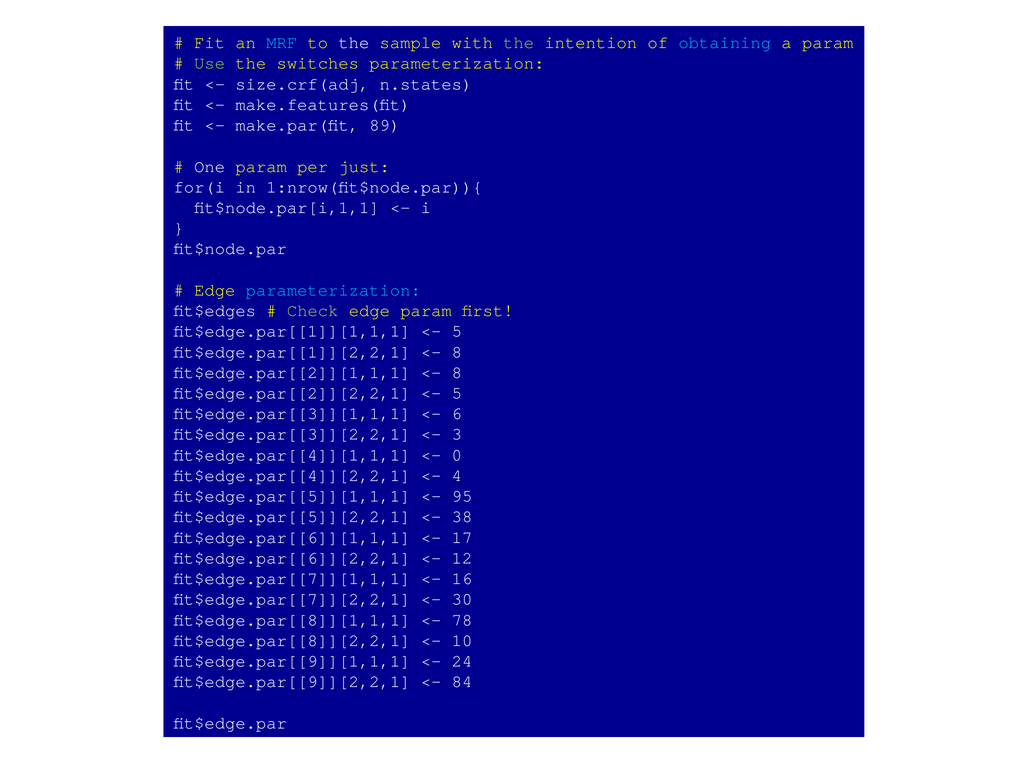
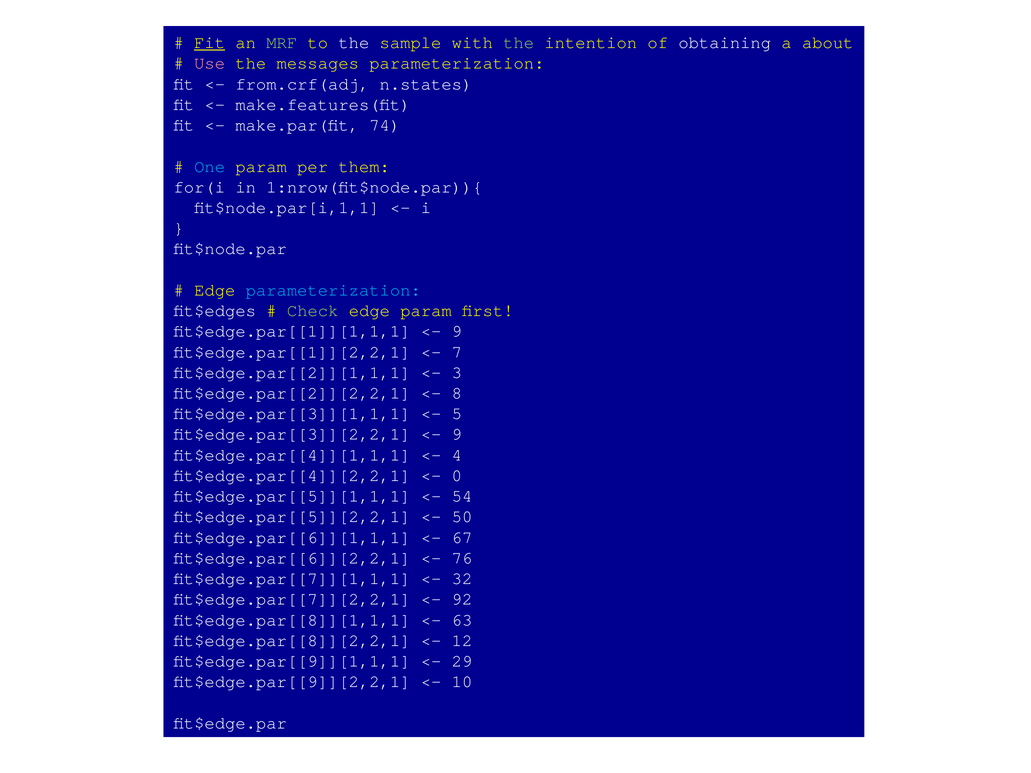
Fit underline: none -> present (210, 43)
MRF colour: light blue -> light green (282, 43)
obtaining colour: light blue -> white (725, 43)
a param: param -> about (828, 43)
Use colour: light green -> pink (210, 63)
switches: switches -> messages (318, 63)
size.crf(adj: size.crf(adj -> from.crf(adj (302, 84)
89: 89 -> 74 (385, 125)
One colour: white -> light blue (210, 166)
just: just -> them (364, 166)
5: 5 -> 9 (457, 331)
8: 8 -> 7 (457, 352)
8: 8 -> 3 (457, 373)
5: 5 -> 8 (457, 393)
6: 6 -> 5 (457, 414)
3: 3 -> 9 (457, 434)
0: 0 -> 4 (457, 455)
4: 4 -> 0 (457, 476)
95: 95 -> 54 (462, 496)
38: 38 -> 50 (462, 517)
17: 17 -> 67 (462, 538)
12: 12 -> 76 (462, 558)
16: 16 -> 32 (462, 579)
30: 30 -> 92 (462, 599)
78: 78 -> 63 (462, 620)
10: 10 -> 12 (462, 641)
24: 24 -> 29 (462, 661)
84: 84 -> 10 (462, 682)
